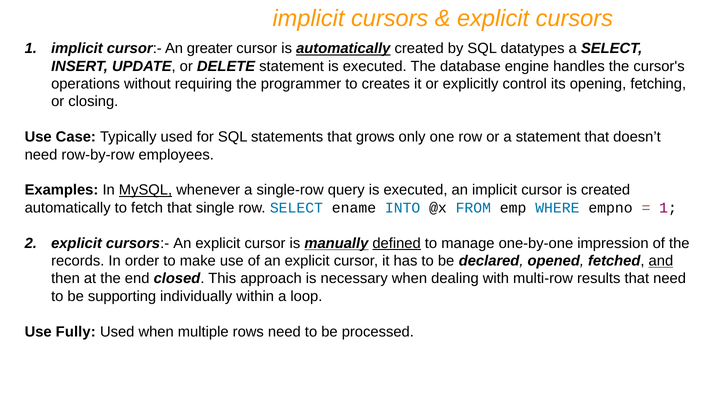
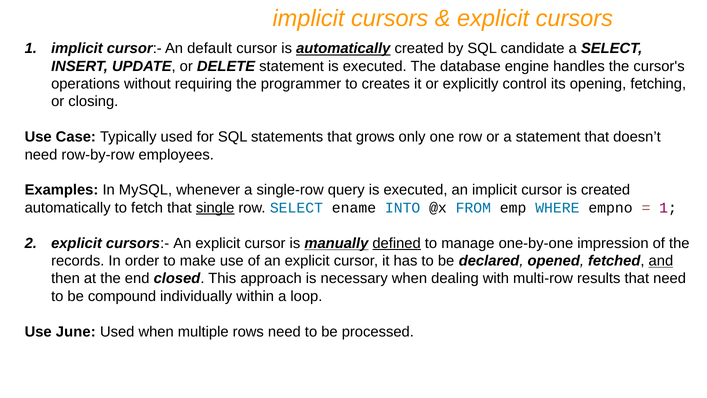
greater: greater -> default (210, 48)
datatypes: datatypes -> candidate (533, 48)
MySQL underline: present -> none (145, 190)
single underline: none -> present (215, 208)
supporting: supporting -> compound (122, 296)
Fully: Fully -> June (76, 331)
